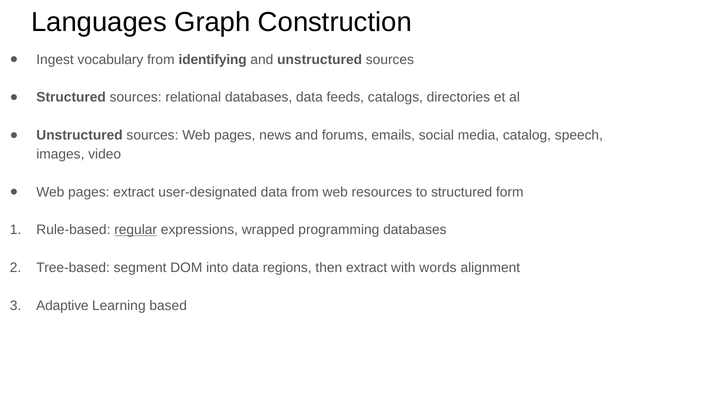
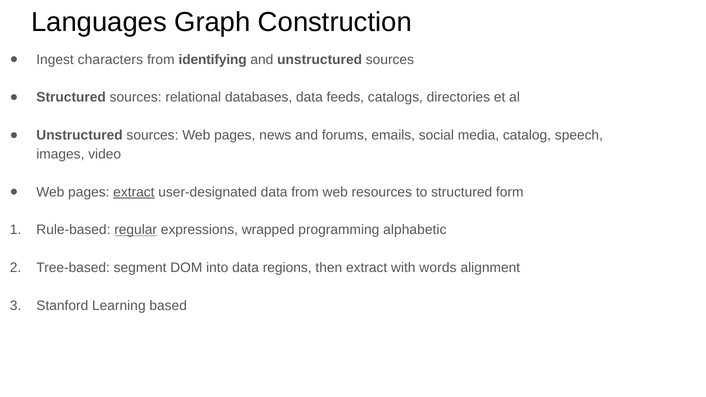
vocabulary: vocabulary -> characters (110, 60)
extract underline: none -> present (134, 192)
programming databases: databases -> alphabetic (415, 230)
Adaptive: Adaptive -> Stanford (62, 306)
